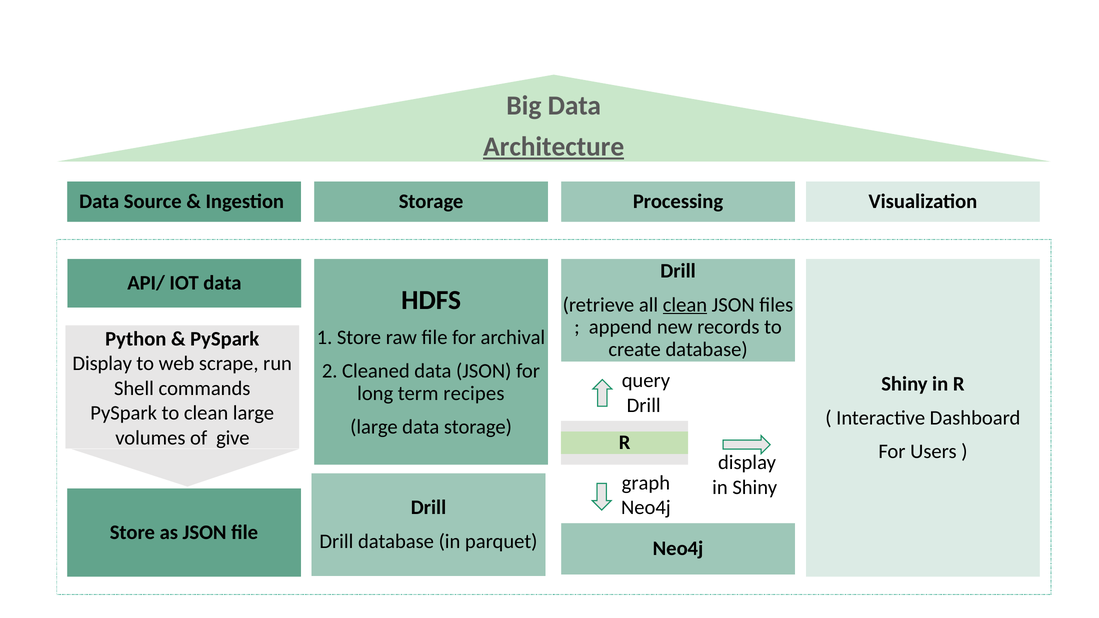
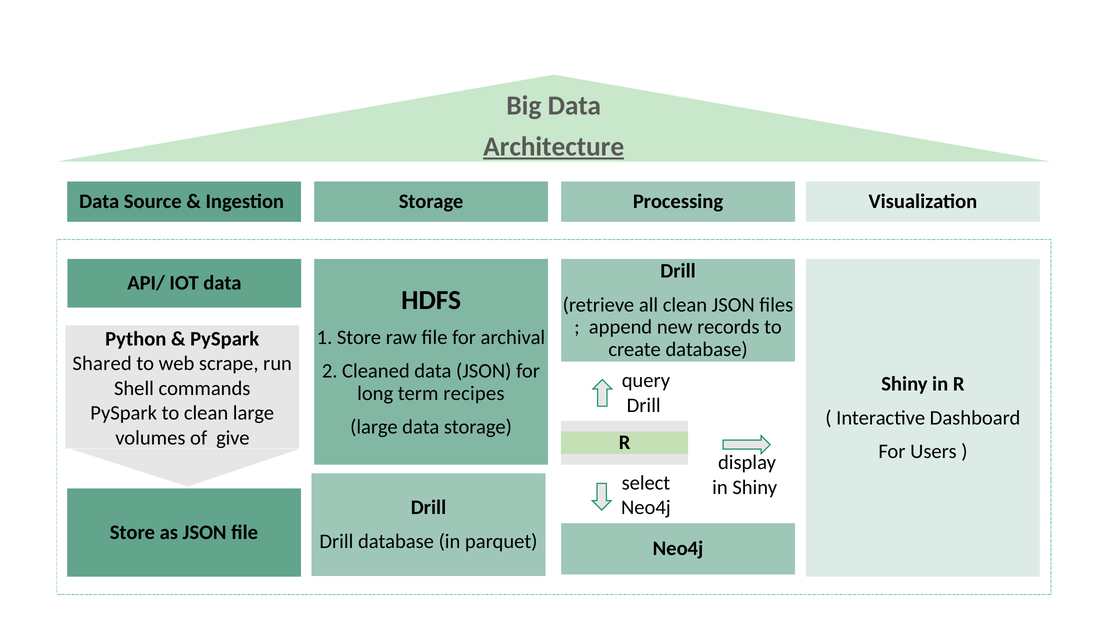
clean underline: present -> none (685, 305)
Display: Display -> Shared (102, 364)
graph: graph -> select (646, 483)
